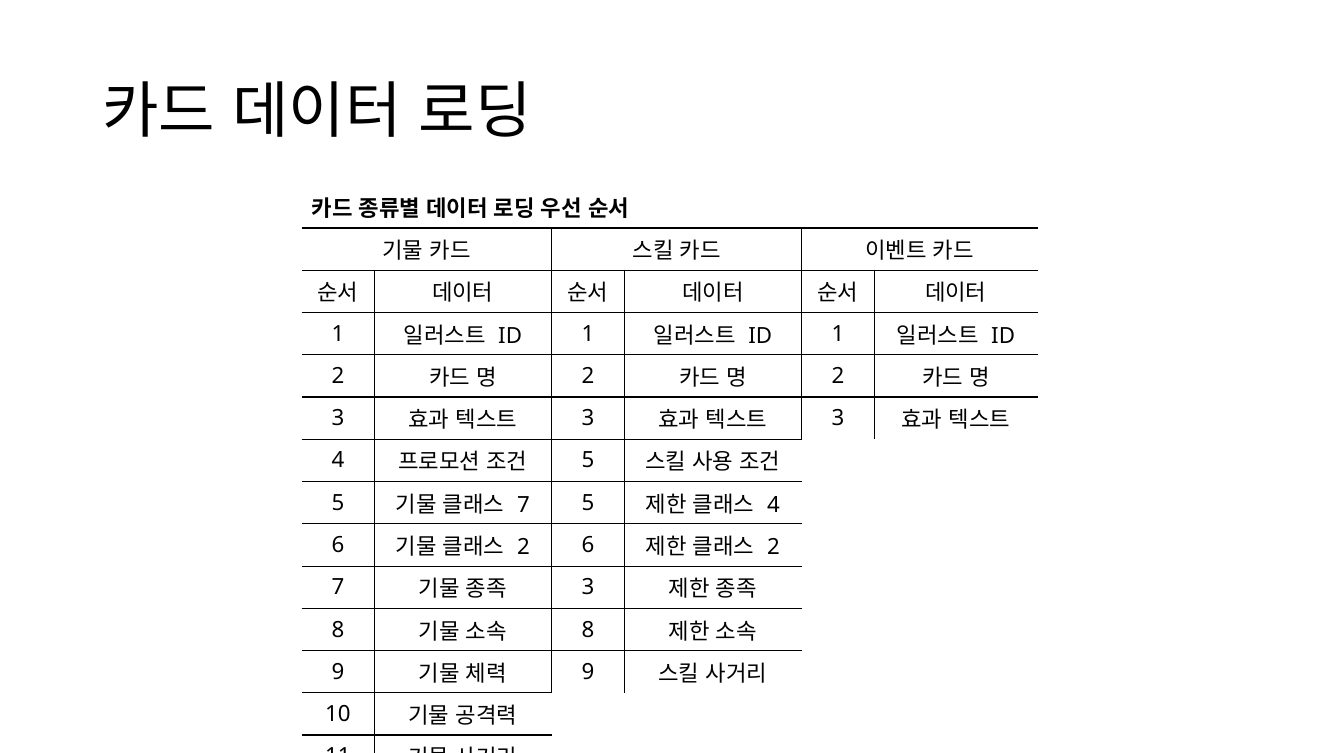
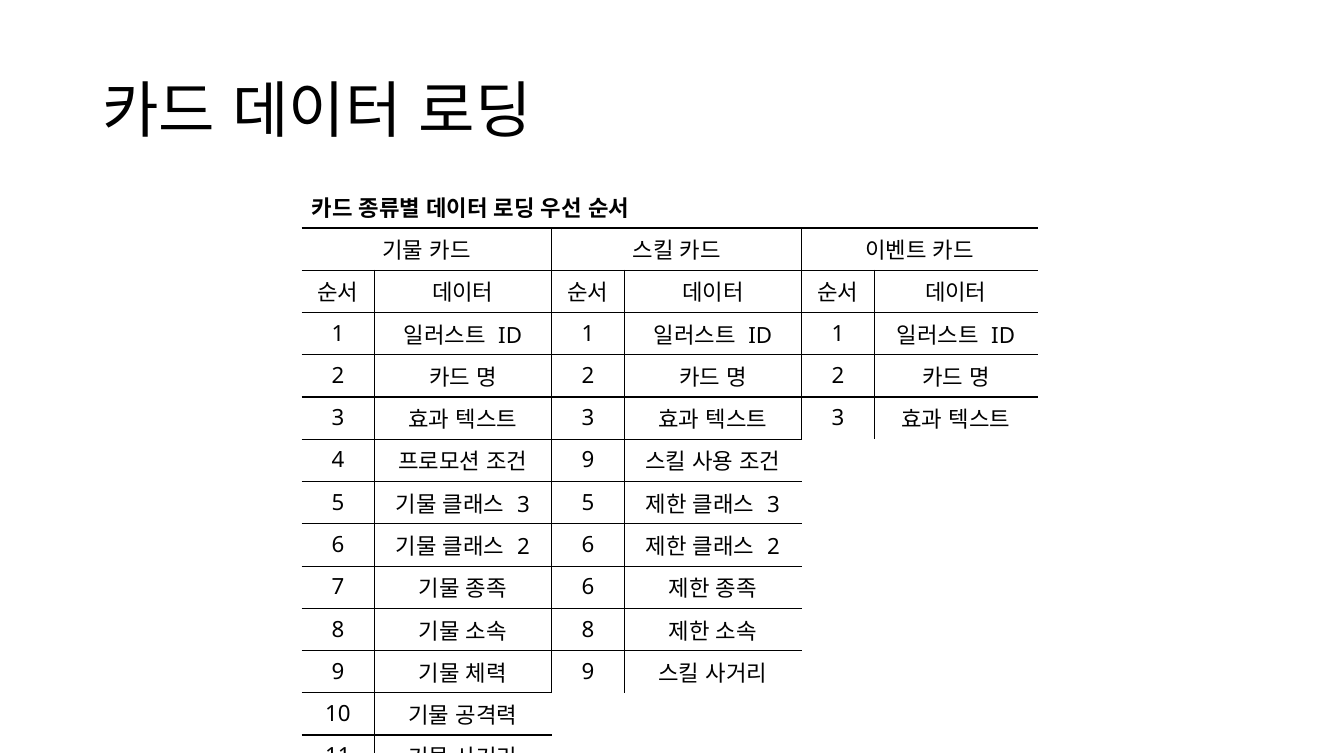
5: 5 -> 9 (588, 461)
7: 7 -> 3 (524, 505)
4: 4 -> 3 (774, 505)
3: 3 -> 6 (588, 588)
